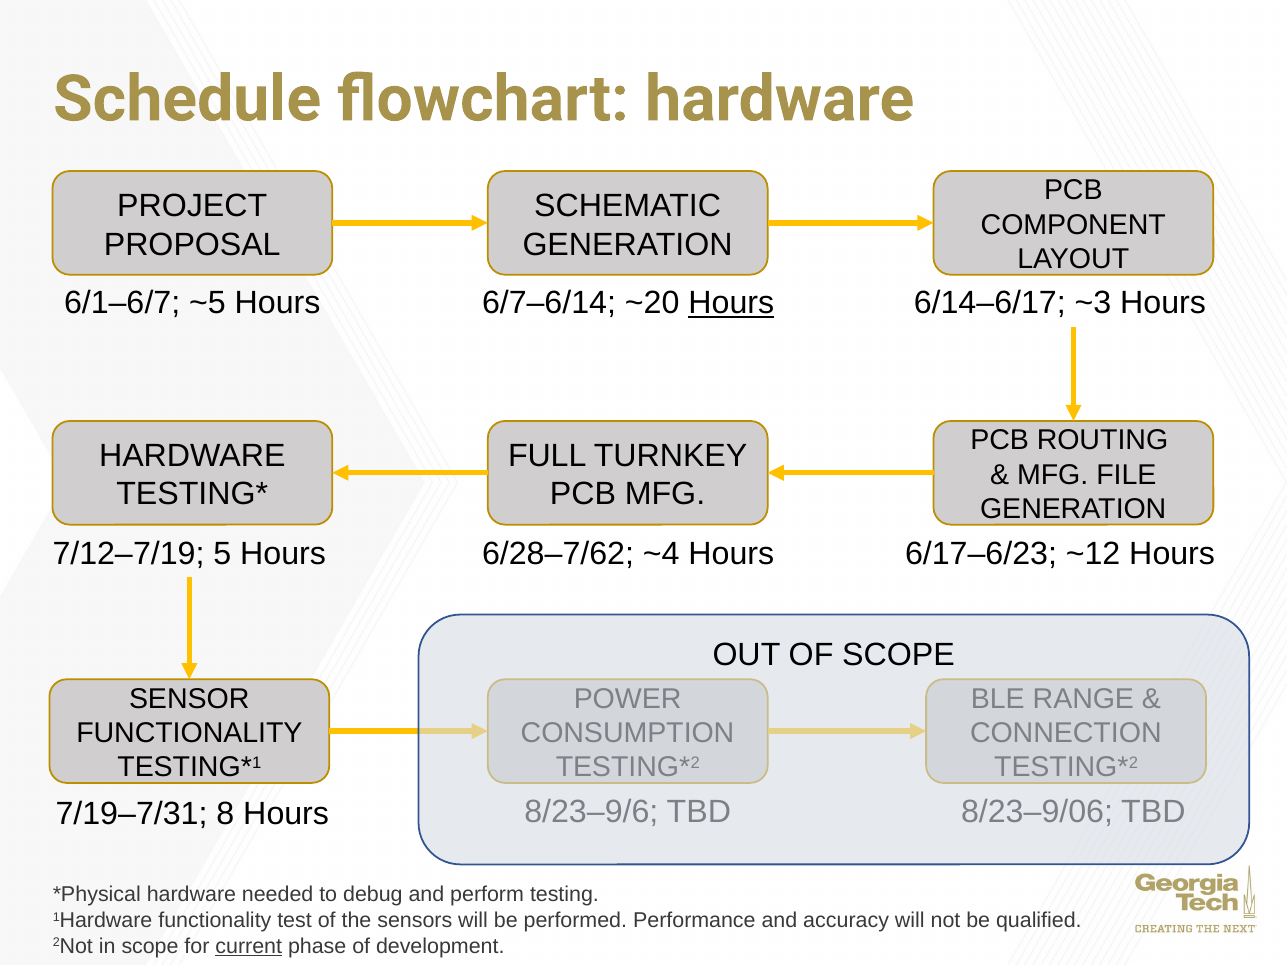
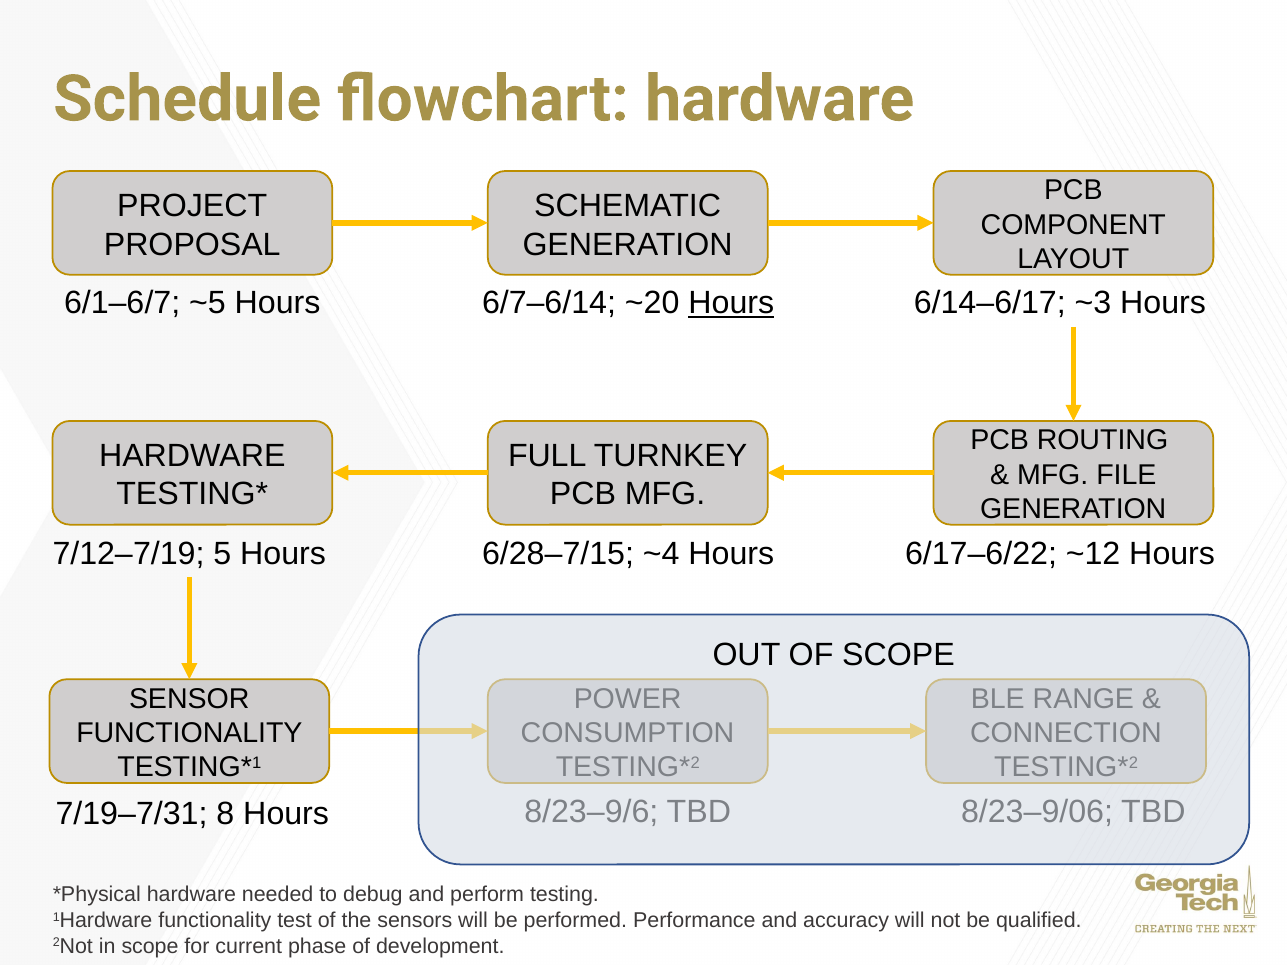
6/28–7/62: 6/28–7/62 -> 6/28–7/15 (558, 554)
6/17–6/23: 6/17–6/23 -> 6/17–6/22 (981, 554)
current underline: present -> none (249, 946)
